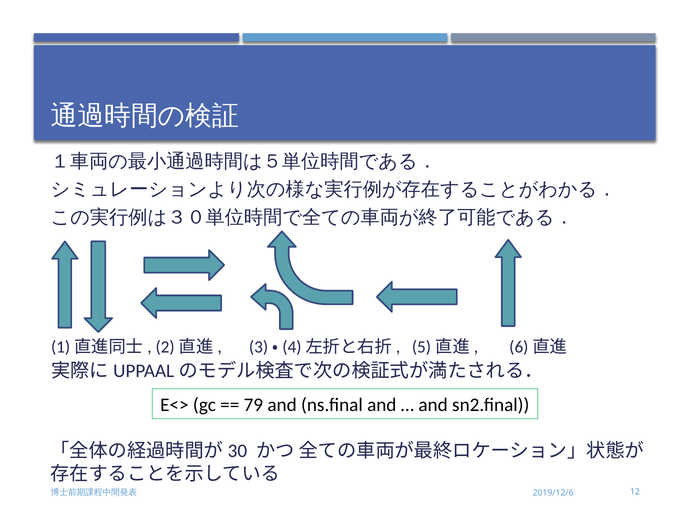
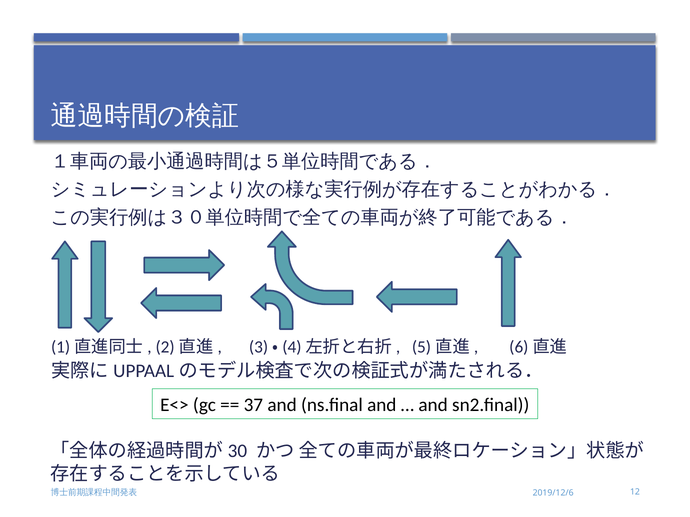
79: 79 -> 37 (253, 405)
